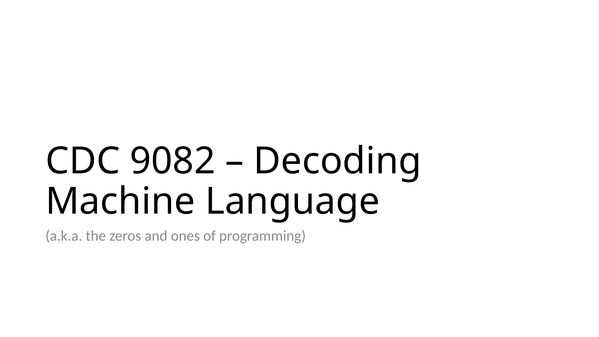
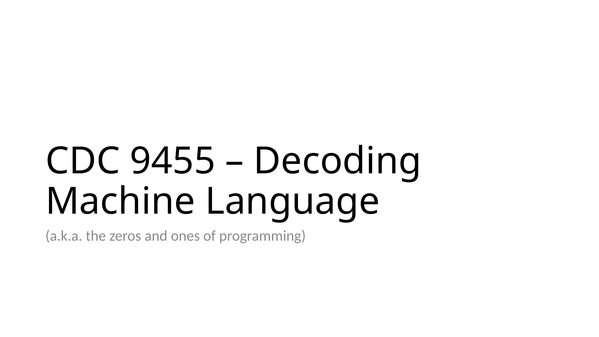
9082: 9082 -> 9455 (173, 161)
